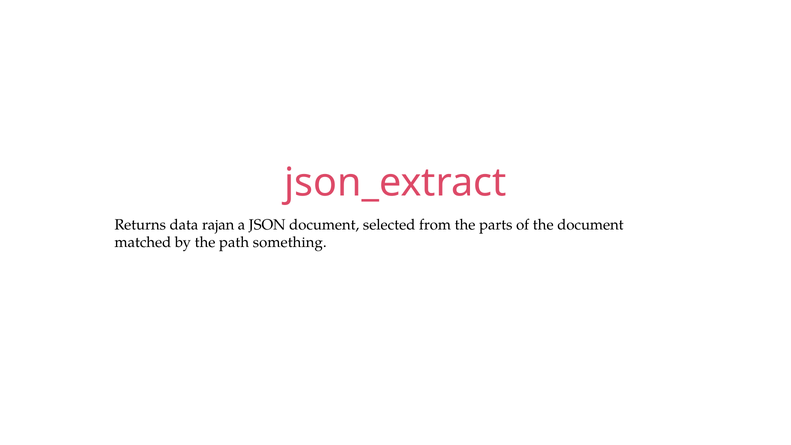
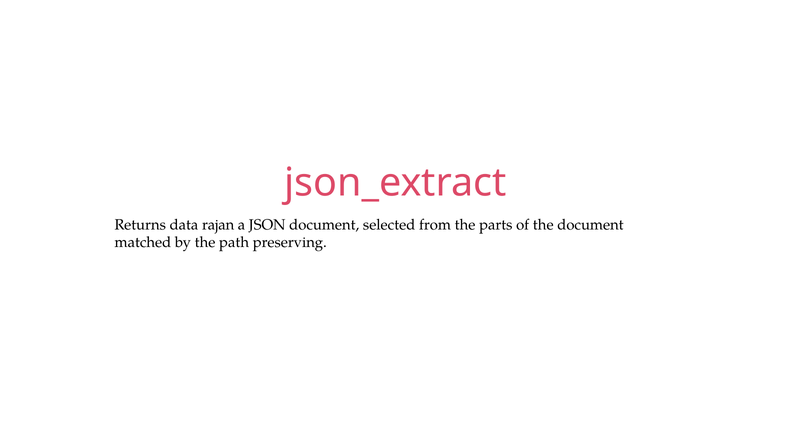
something: something -> preserving (290, 243)
